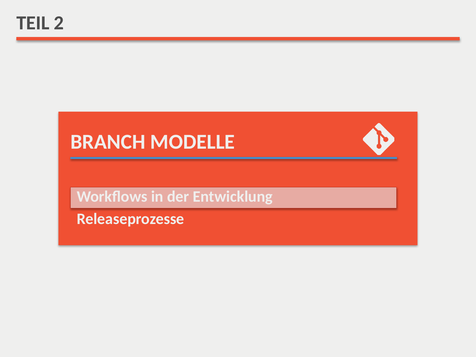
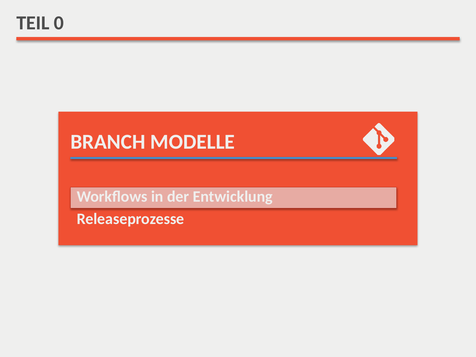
2: 2 -> 0 (59, 23)
